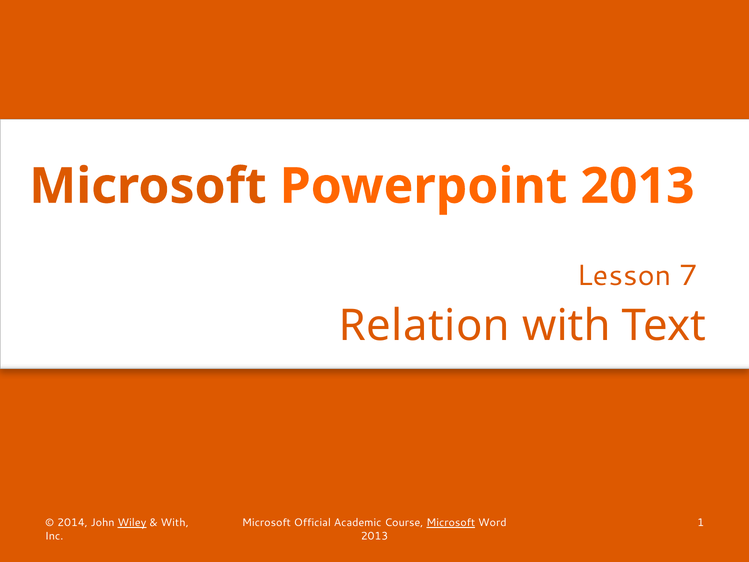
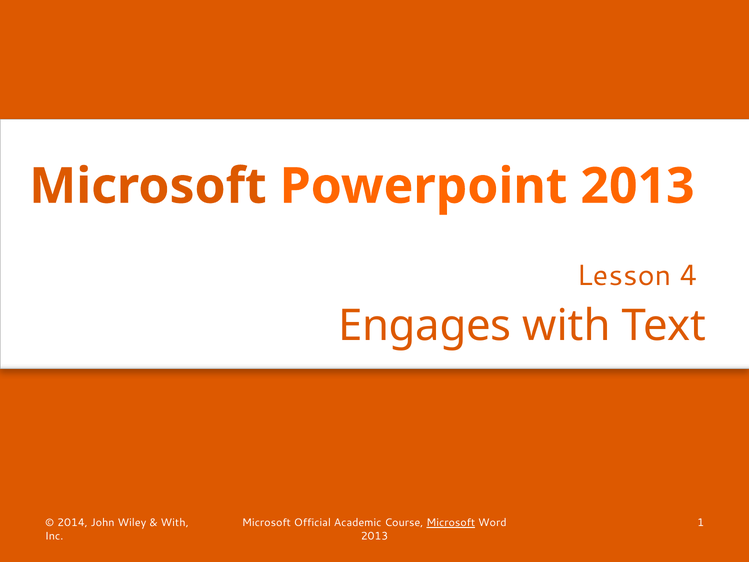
7: 7 -> 4 (689, 275)
Relation: Relation -> Engages (425, 326)
Wiley underline: present -> none (132, 523)
